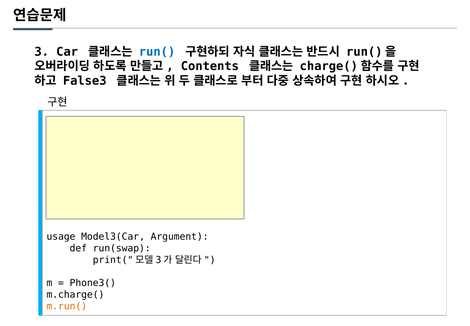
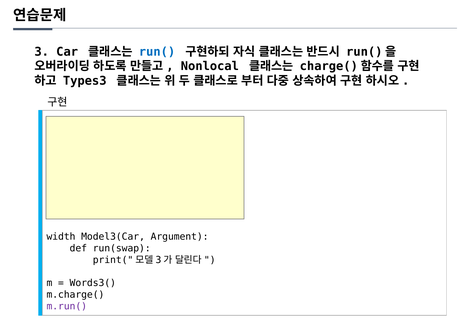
Contents: Contents -> Nonlocal (210, 66)
False3: False3 -> Types3 (85, 81)
usage: usage -> width (61, 236)
Phone3(: Phone3( -> Words3( (93, 282)
m.run( colour: orange -> purple (67, 306)
